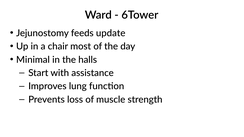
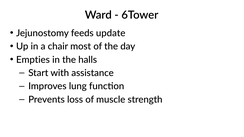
Minimal: Minimal -> Empties (33, 60)
